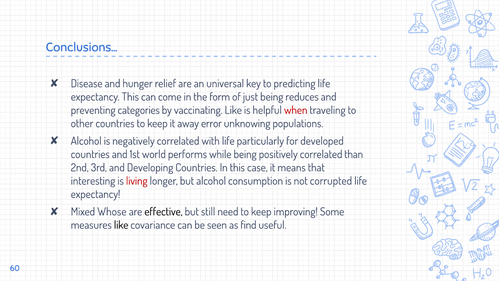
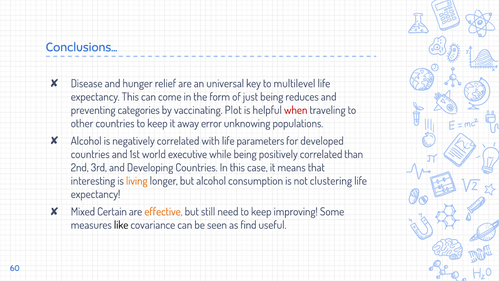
predicting: predicting -> multilevel (294, 84)
vaccinating Like: Like -> Plot (233, 110)
particularly: particularly -> parameters (260, 141)
performs: performs -> executive (188, 154)
living colour: red -> orange (137, 181)
corrupted: corrupted -> clustering (331, 181)
Whose: Whose -> Certain (112, 212)
effective colour: black -> orange (163, 212)
